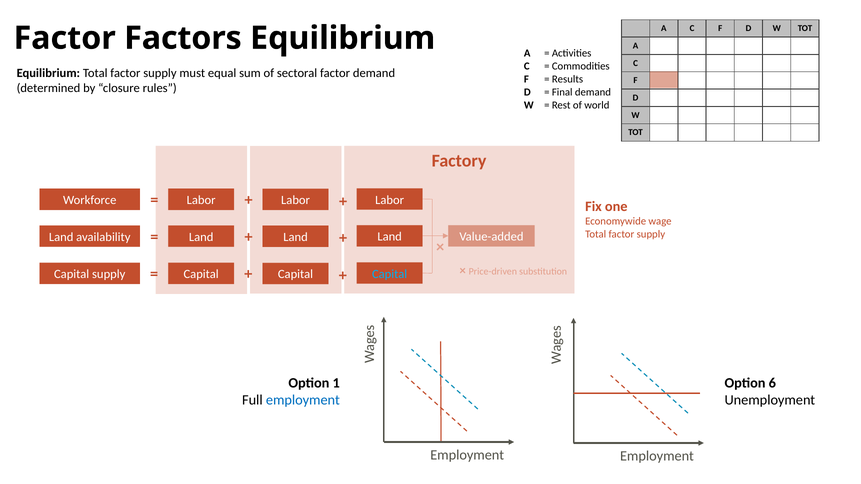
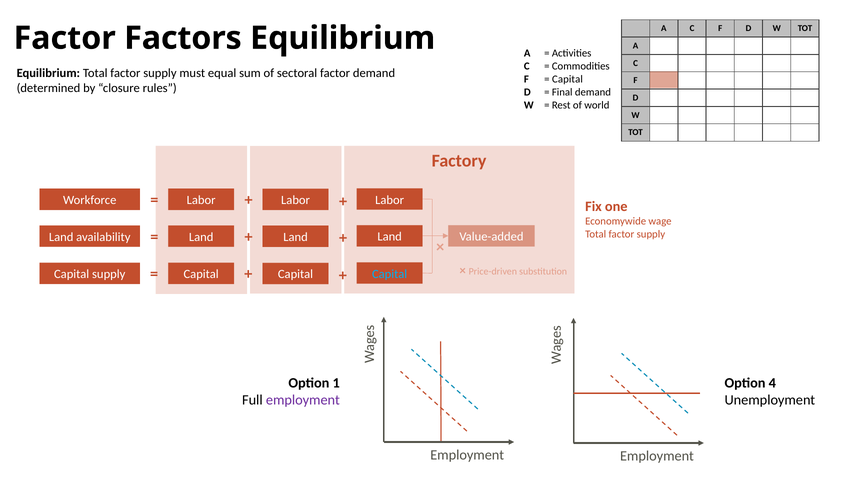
Results: Results -> Capital (567, 79)
6: 6 -> 4 (772, 383)
employment colour: blue -> purple (303, 400)
